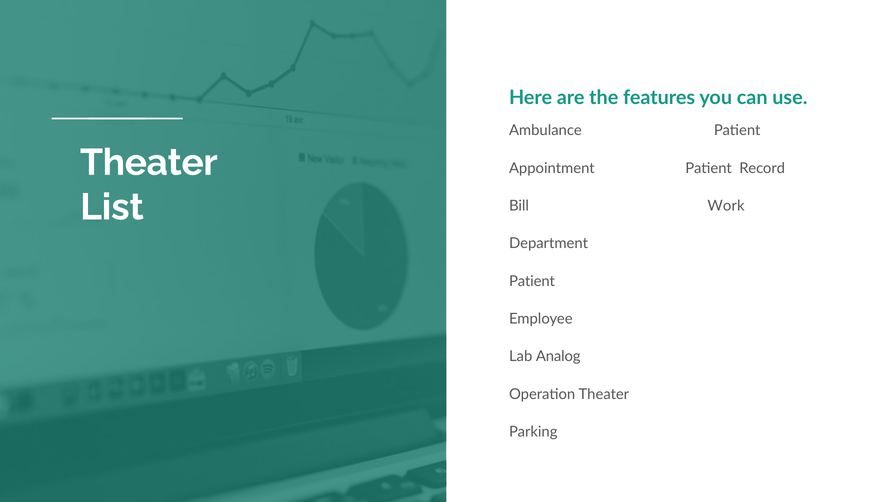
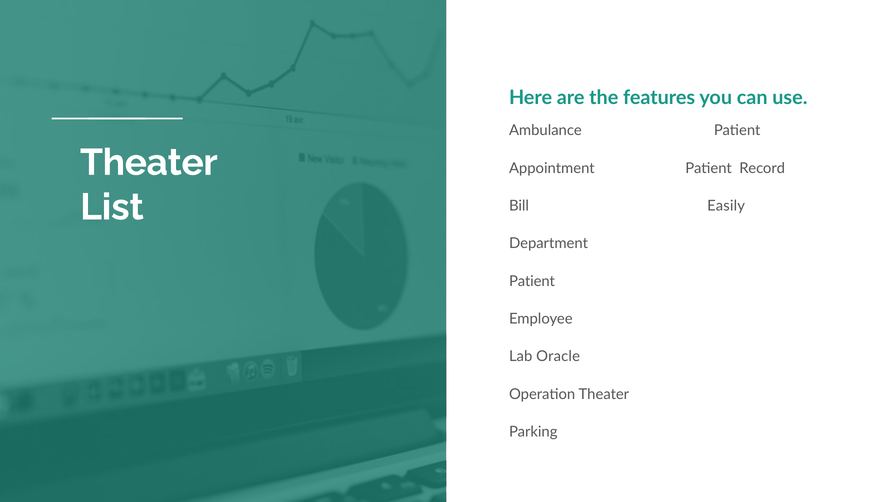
Work: Work -> Easily (726, 206)
Analog: Analog -> Oracle (558, 356)
